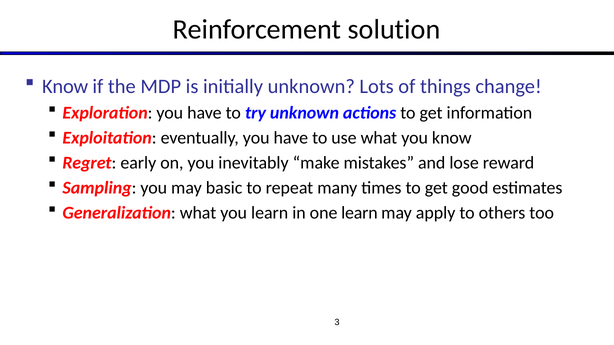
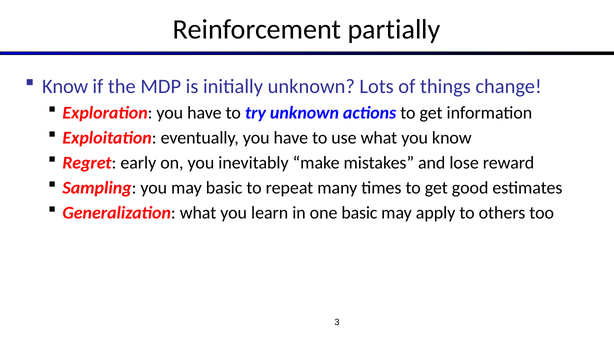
solution: solution -> partially (394, 29)
one learn: learn -> basic (359, 213)
